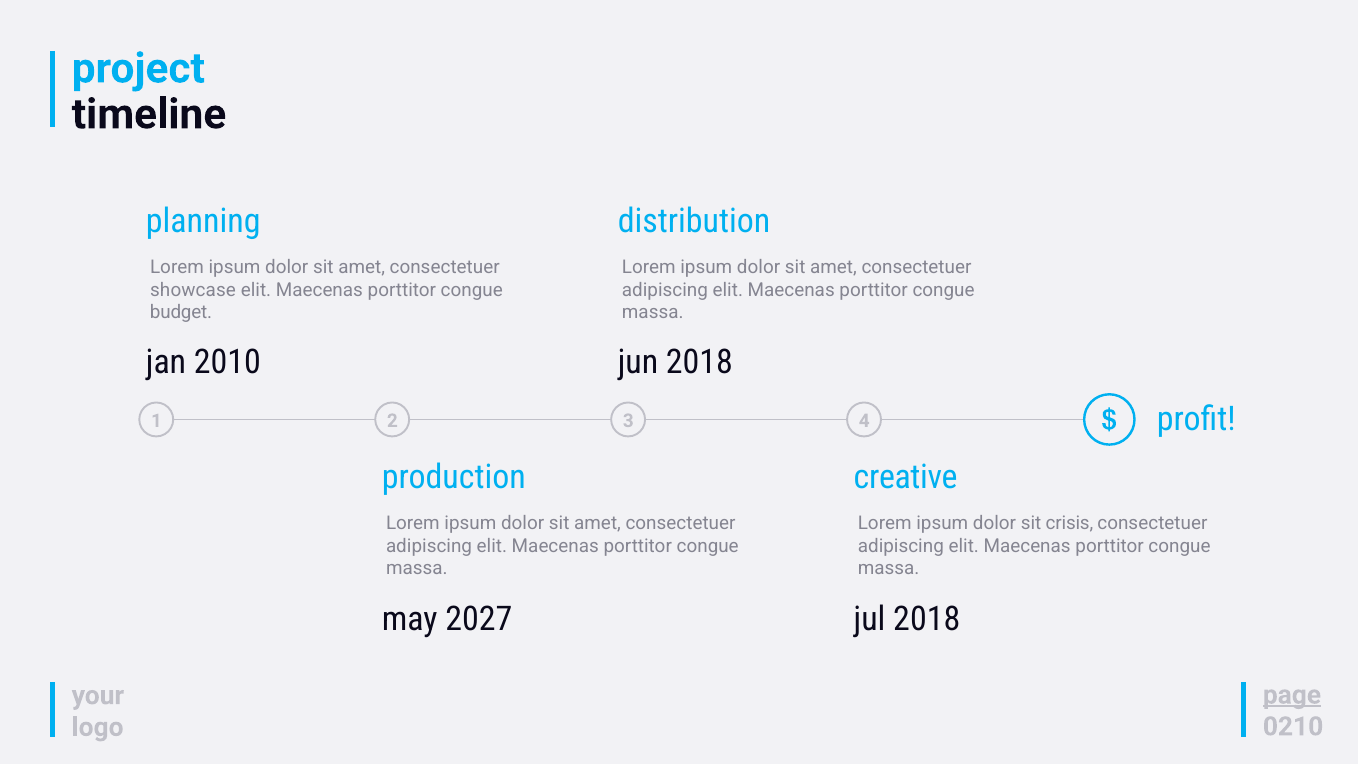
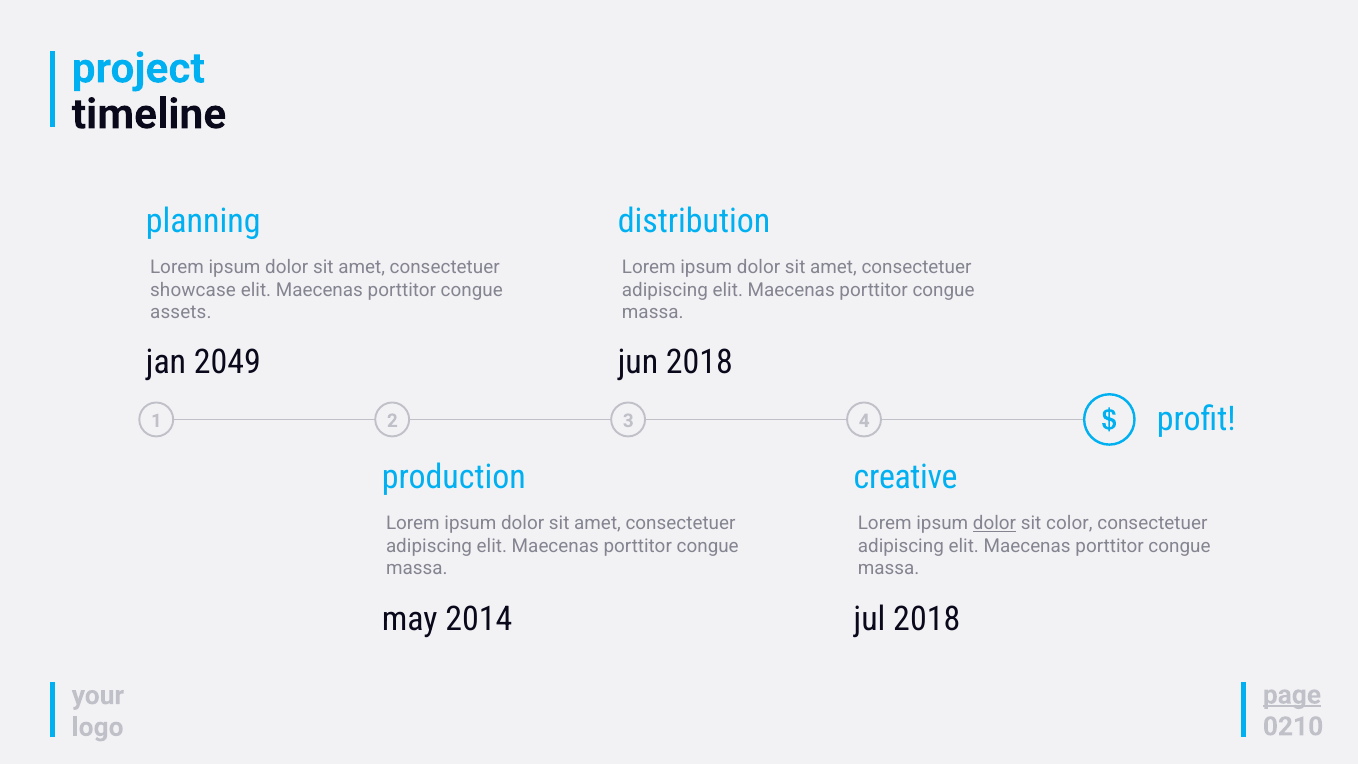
budget: budget -> assets (181, 312)
2010: 2010 -> 2049 (227, 363)
dolor underline: none -> present (995, 523)
crisis: crisis -> color (1069, 523)
2027: 2027 -> 2014 (479, 619)
